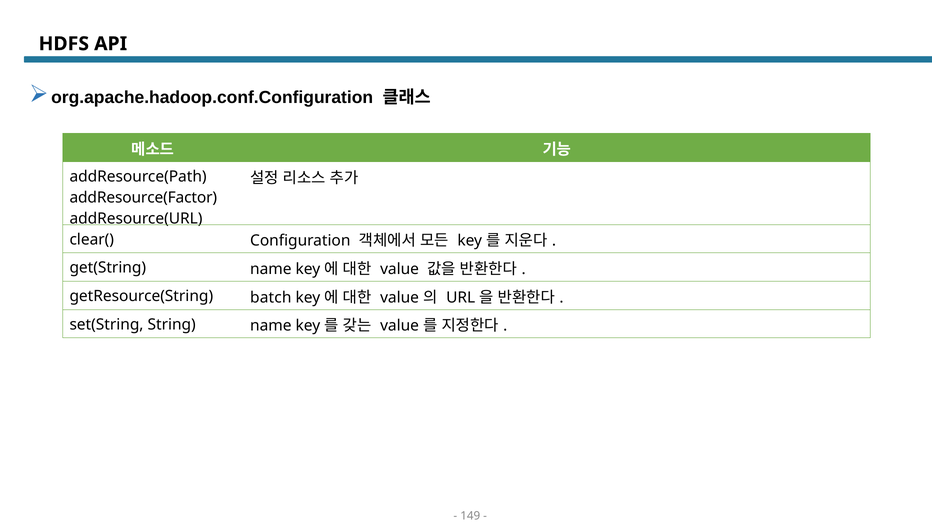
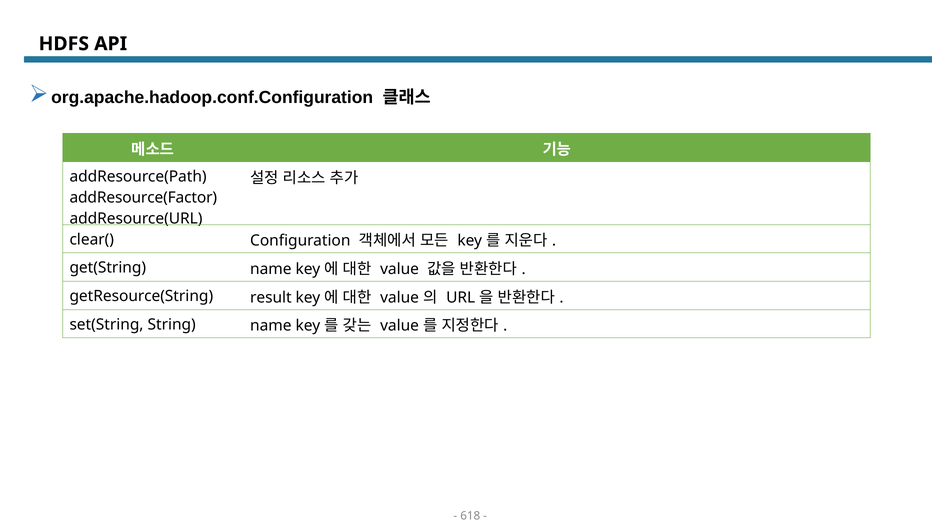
batch: batch -> result (271, 298)
149: 149 -> 618 (470, 516)
